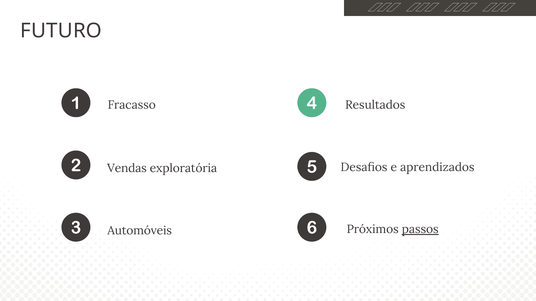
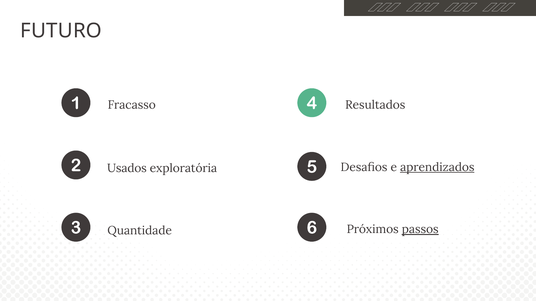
aprendizados underline: none -> present (437, 167)
Vendas: Vendas -> Usados (127, 168)
Automóveis: Automóveis -> Quantidade (140, 231)
